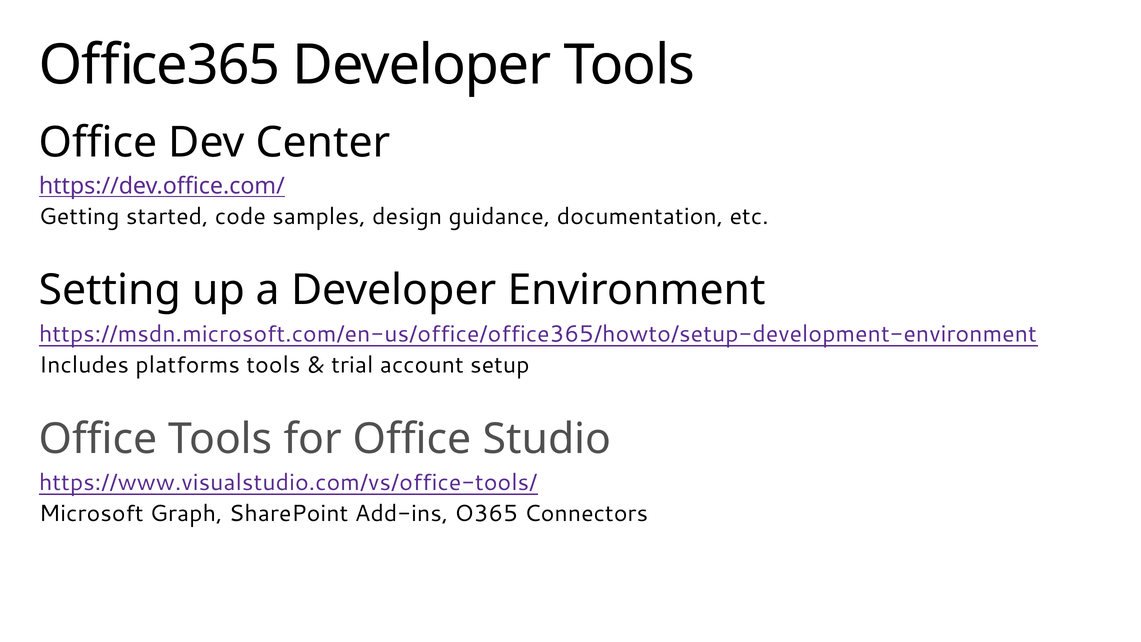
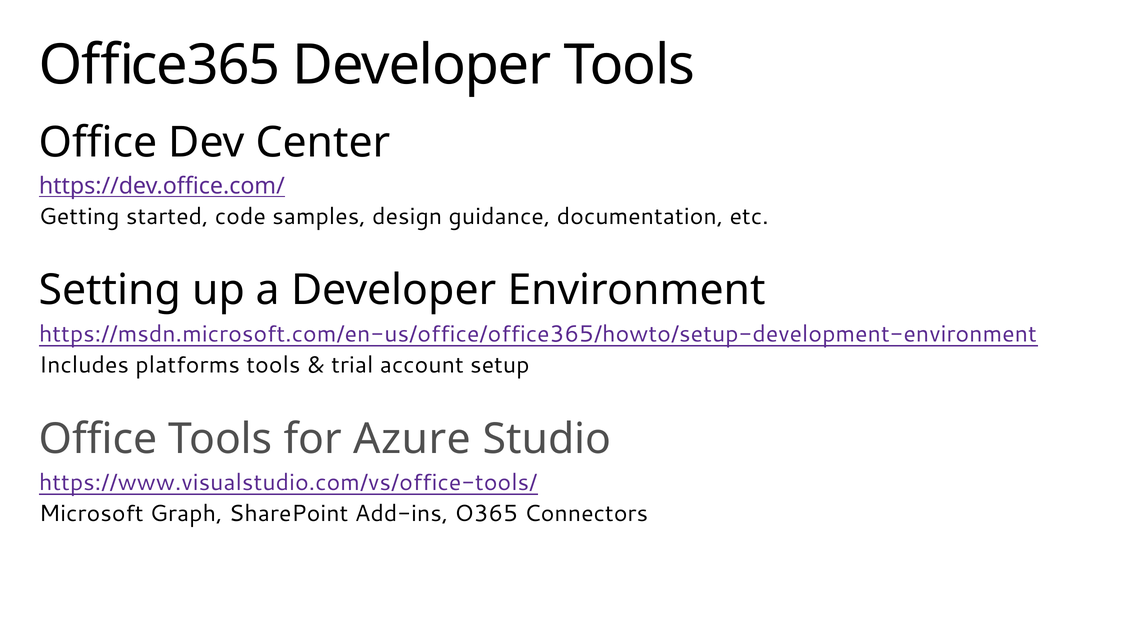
for Office: Office -> Azure (412, 439)
